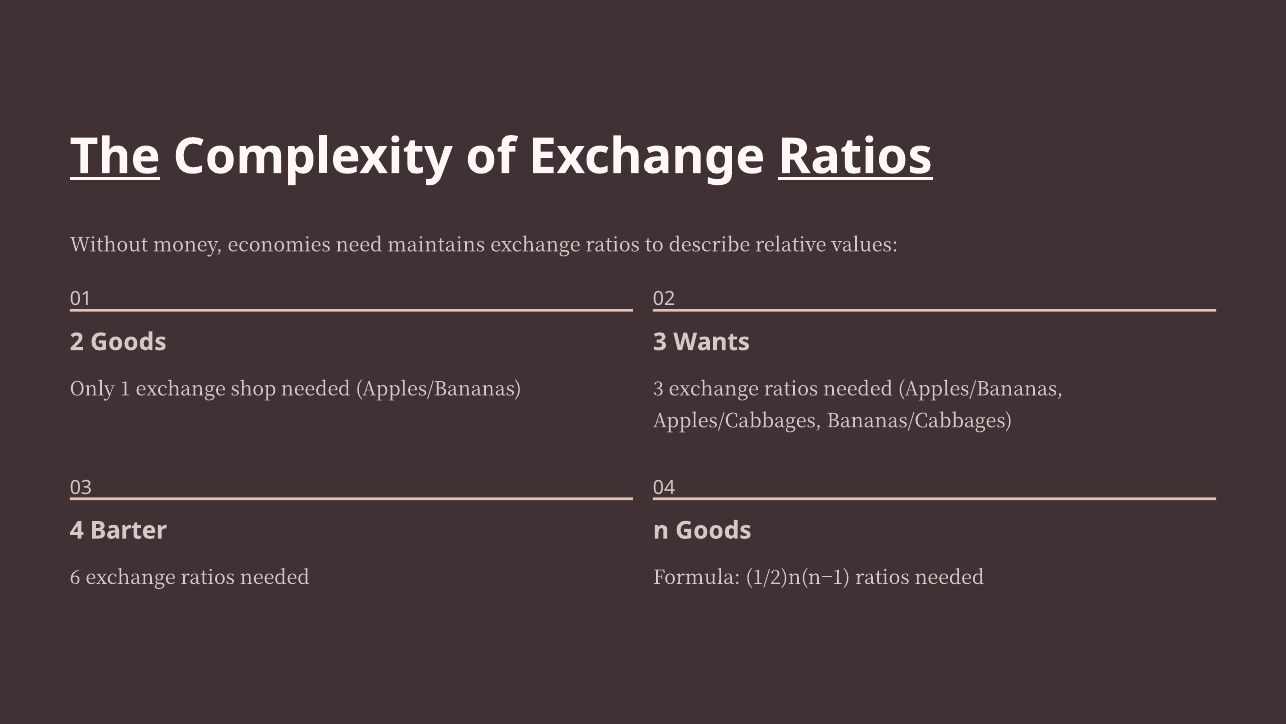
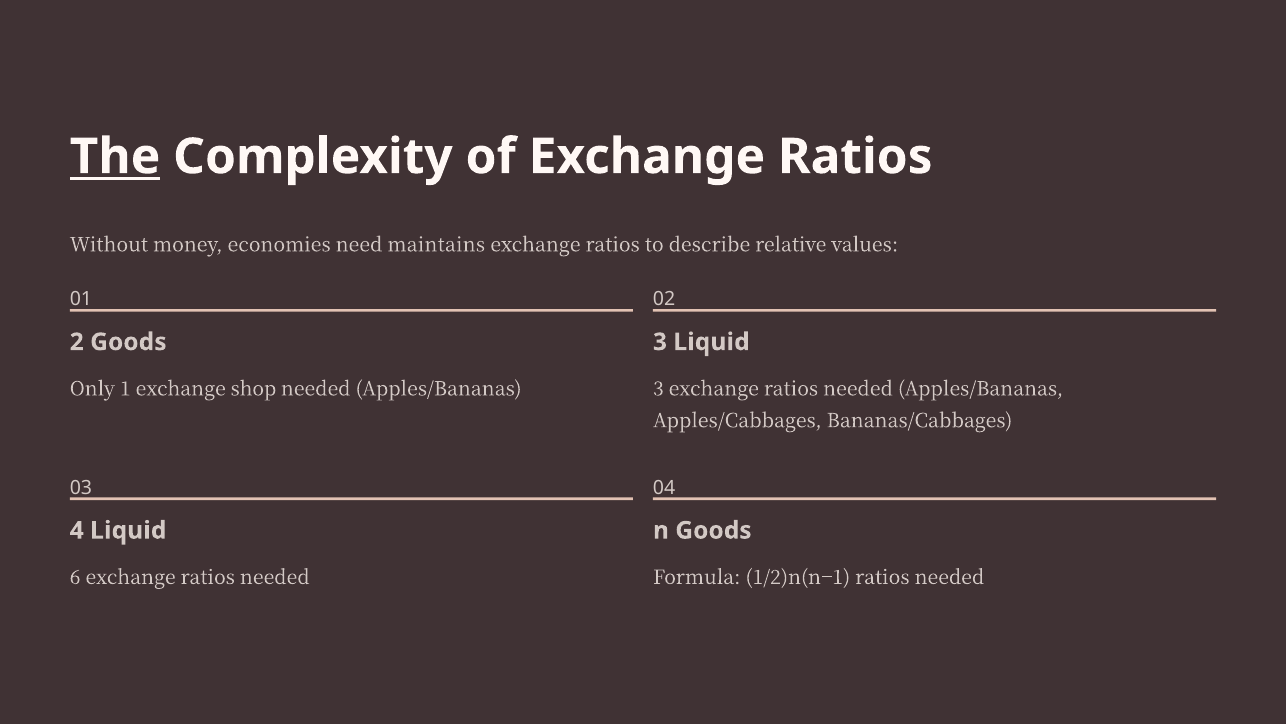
Ratios underline: present -> none (855, 157)
3 Wants: Wants -> Liquid (712, 342)
4 Barter: Barter -> Liquid (128, 530)
